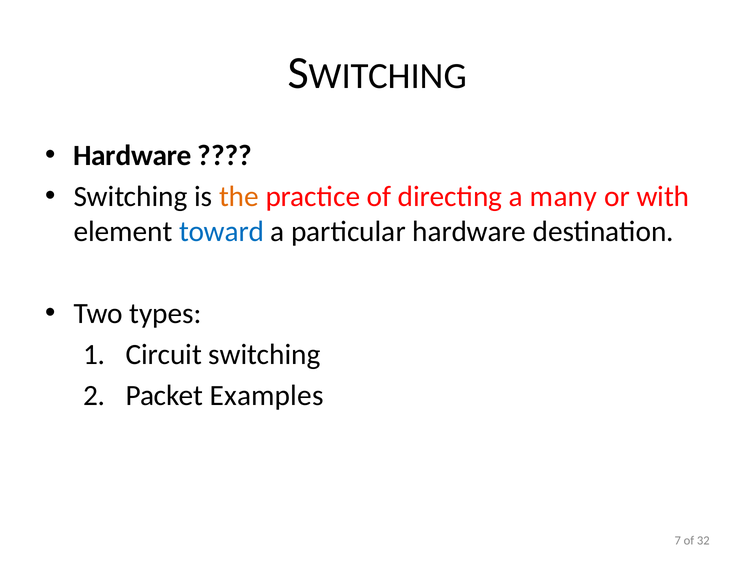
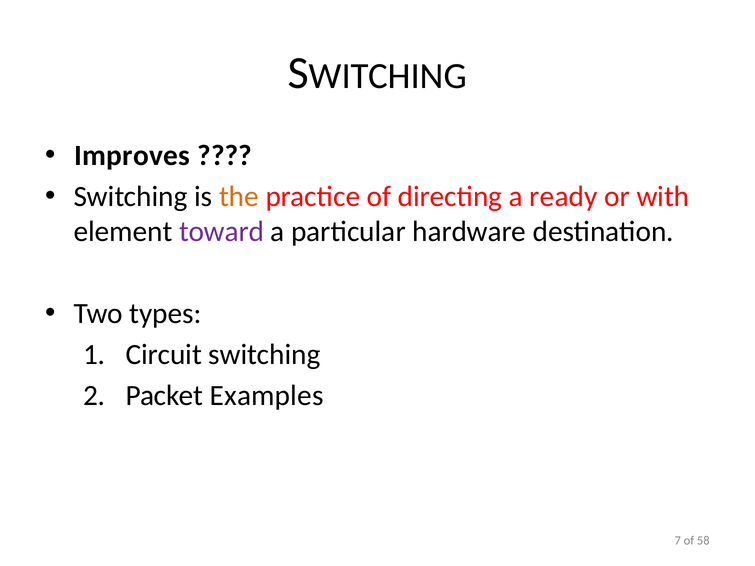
Hardware: Hardware -> Improves (132, 156)
many: many -> ready (563, 197)
toward colour: blue -> purple (222, 232)
32: 32 -> 58 (703, 541)
